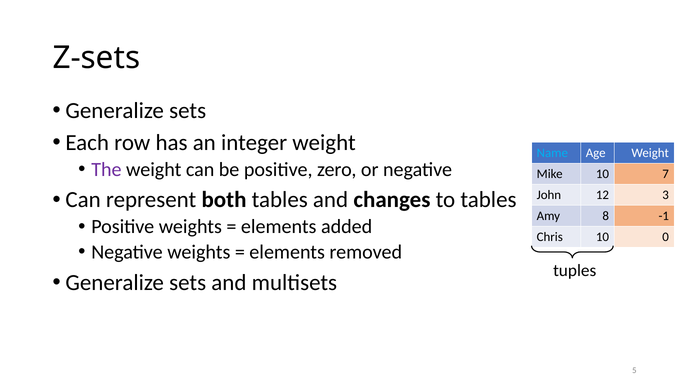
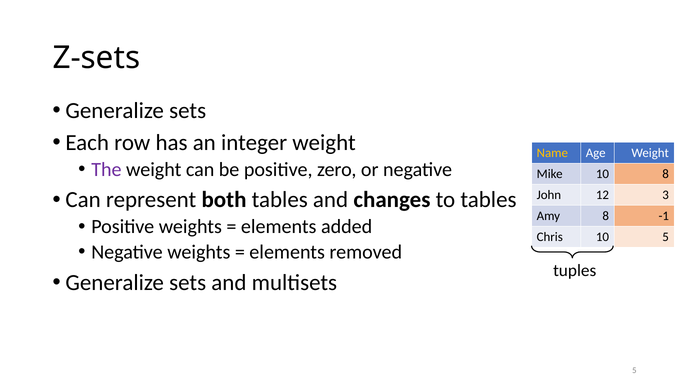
Name colour: light blue -> yellow (552, 153)
10 7: 7 -> 8 (666, 174)
10 0: 0 -> 5 (666, 237)
